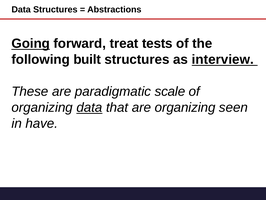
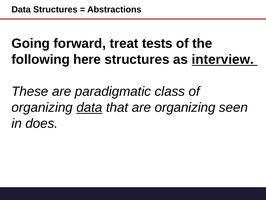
Going underline: present -> none (31, 43)
built: built -> here (87, 59)
scale: scale -> class (170, 91)
have: have -> does (42, 123)
